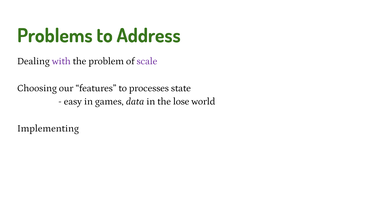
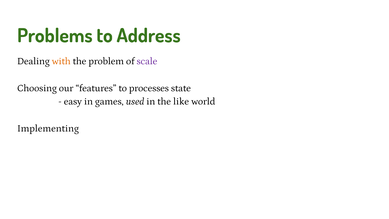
with colour: purple -> orange (61, 61)
data: data -> used (135, 101)
lose: lose -> like (181, 101)
